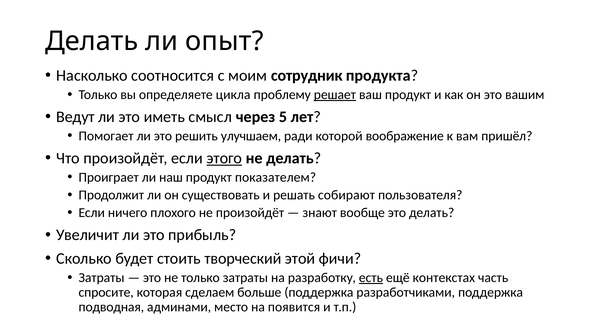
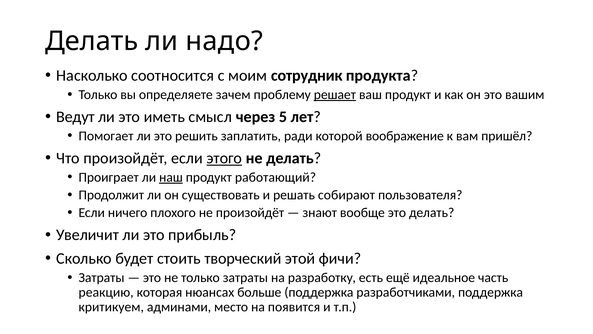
опыт: опыт -> надо (224, 41)
цикла: цикла -> зачем (233, 94)
улучшаем: улучшаем -> заплатить (251, 136)
наш underline: none -> present (171, 177)
показателем: показателем -> работающий (276, 177)
есть underline: present -> none (371, 277)
контекстах: контекстах -> идеальное (444, 277)
спросите: спросите -> реакцию (106, 292)
сделаем: сделаем -> нюансах (210, 292)
подводная: подводная -> критикуем (111, 307)
